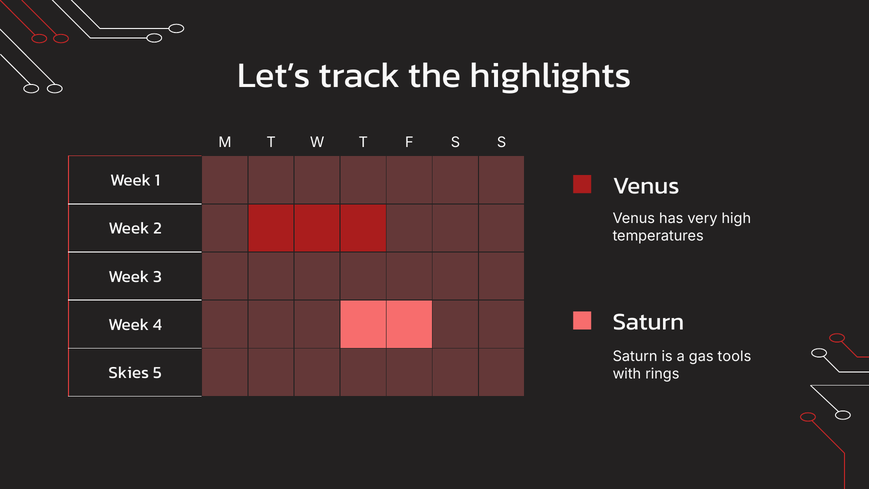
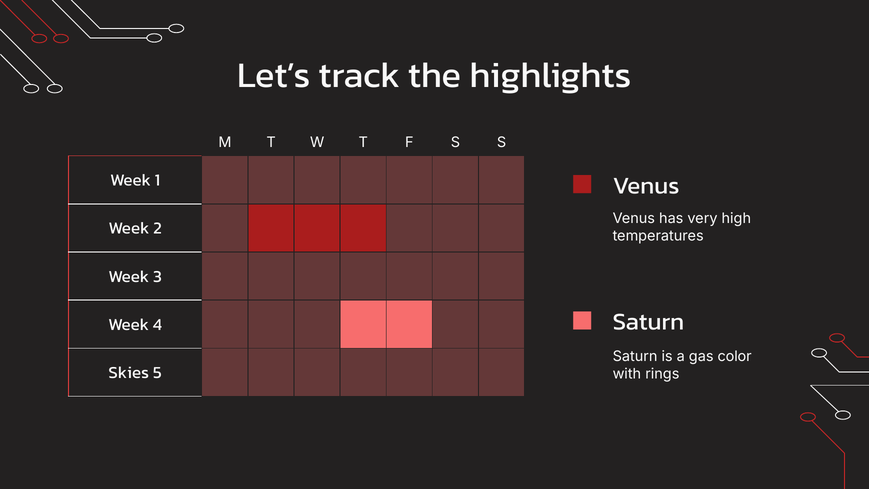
tools: tools -> color (735, 357)
